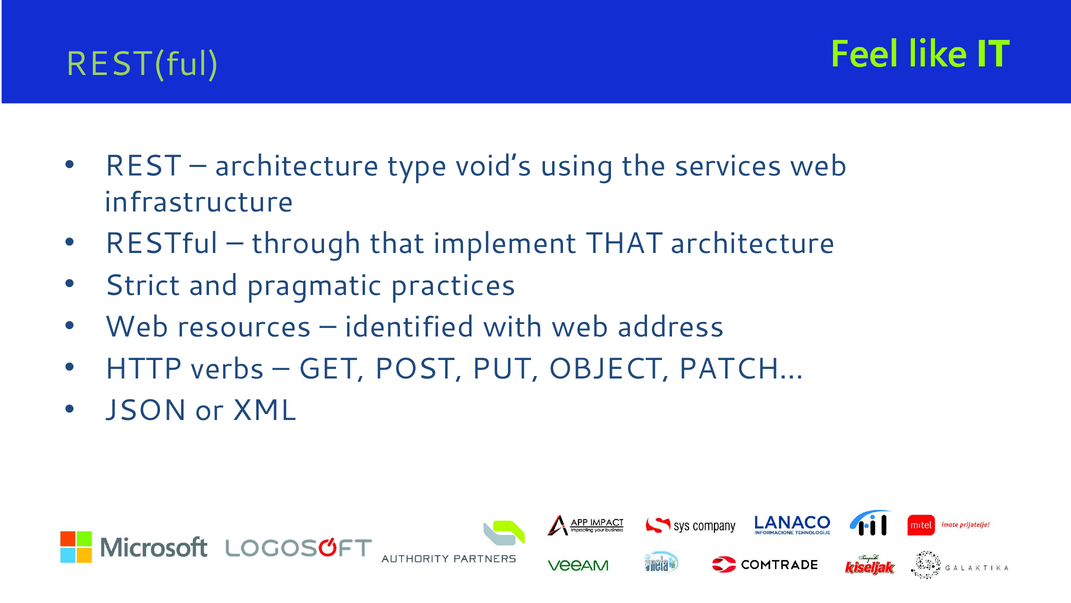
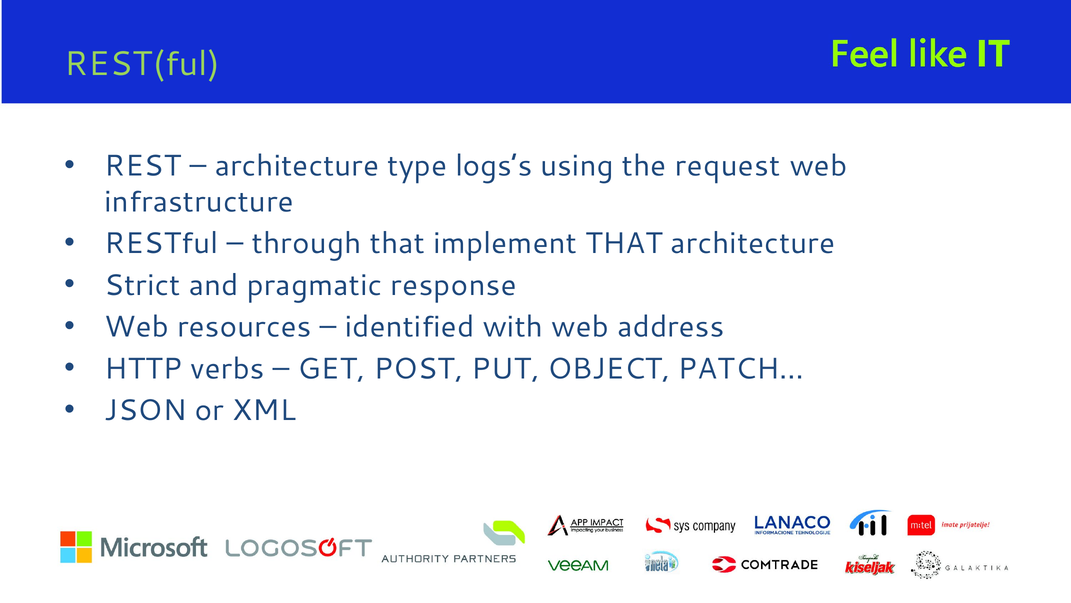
void’s: void’s -> logs’s (494, 166)
services: services -> request (728, 166)
practices: practices -> response (454, 285)
